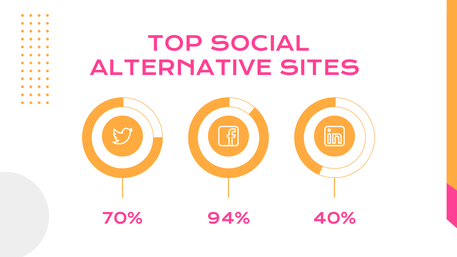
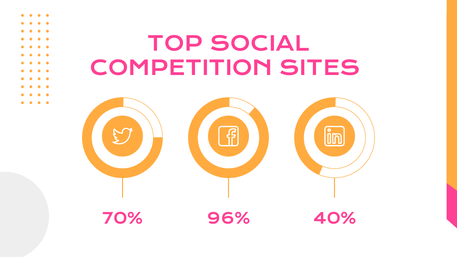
ALTERNATIVE: ALTERNATIVE -> COMPETITION (181, 69)
94%: 94% -> 96% (228, 219)
